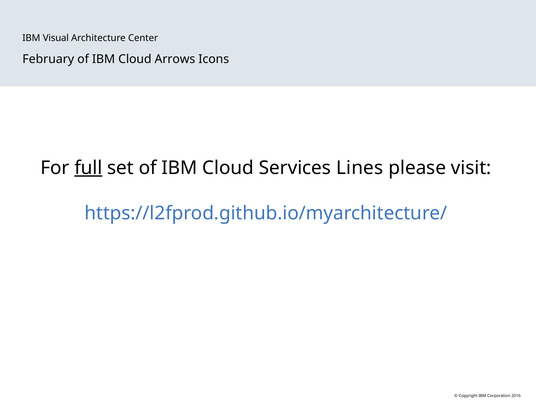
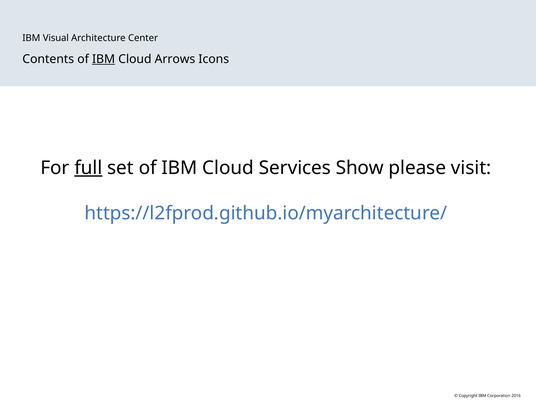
February: February -> Contents (48, 59)
IBM underline: none -> present (104, 59)
Lines: Lines -> Show (360, 168)
